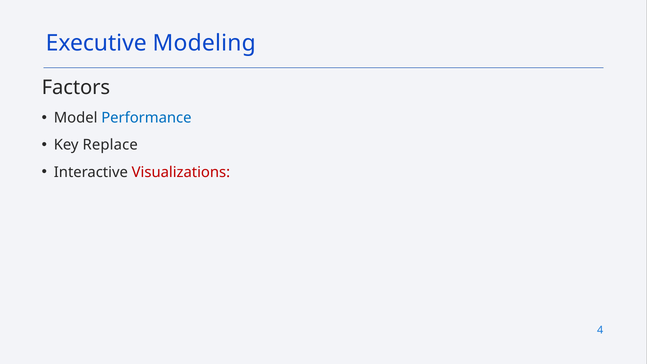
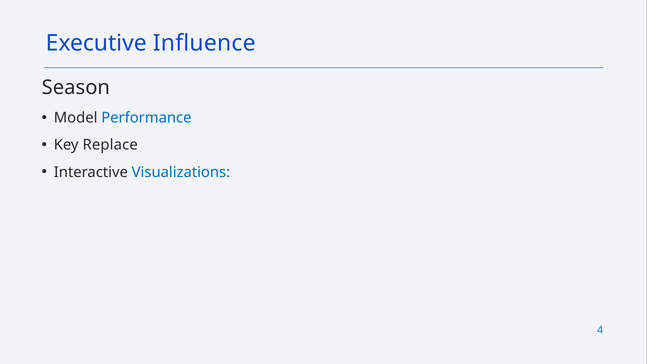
Modeling: Modeling -> Influence (204, 43)
Factors: Factors -> Season (76, 88)
Visualizations colour: red -> blue (181, 172)
